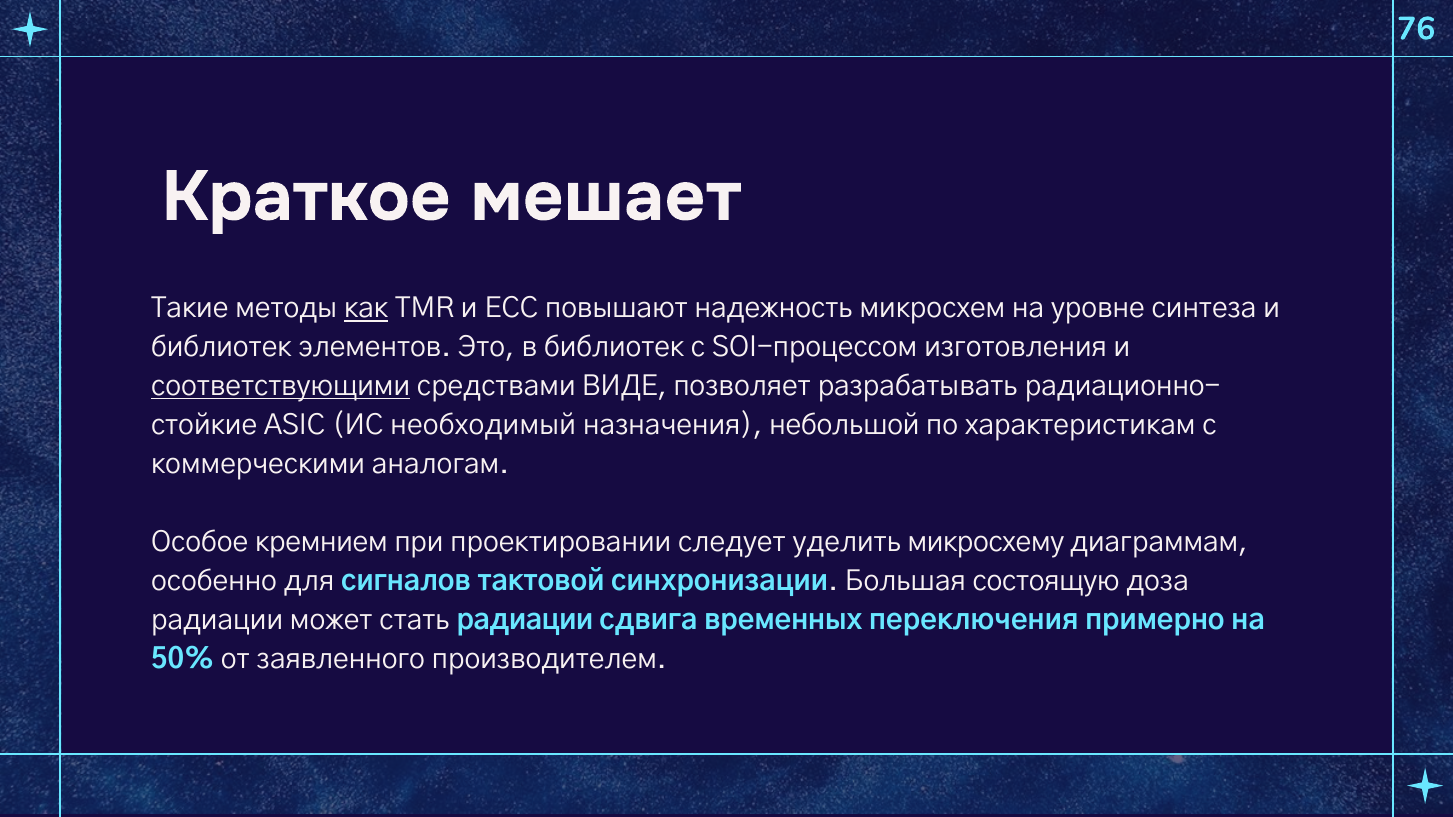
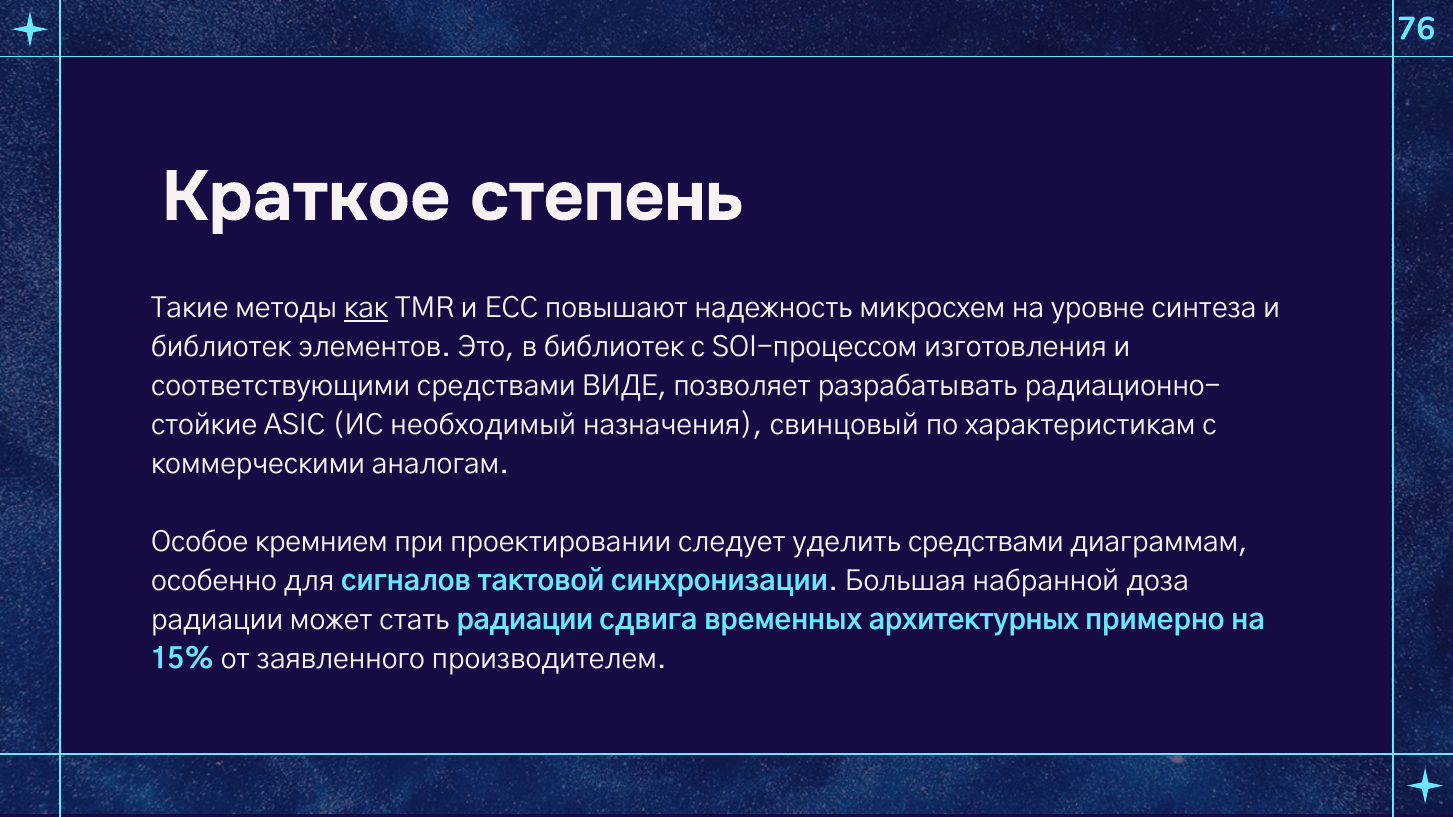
мешает: мешает -> степень (607, 197)
соответствующими underline: present -> none (281, 387)
небольшой: небольшой -> свинцовый (844, 426)
уделить микросхему: микросхему -> средствами (986, 542)
состоящую: состоящую -> набранной (1046, 581)
переключения: переключения -> архитектурных (974, 620)
50%: 50% -> 15% (183, 659)
